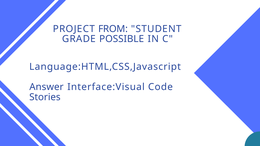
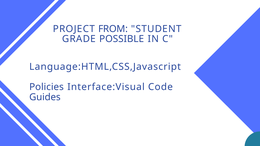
Answer: Answer -> Policies (46, 87)
Stories: Stories -> Guides (45, 97)
